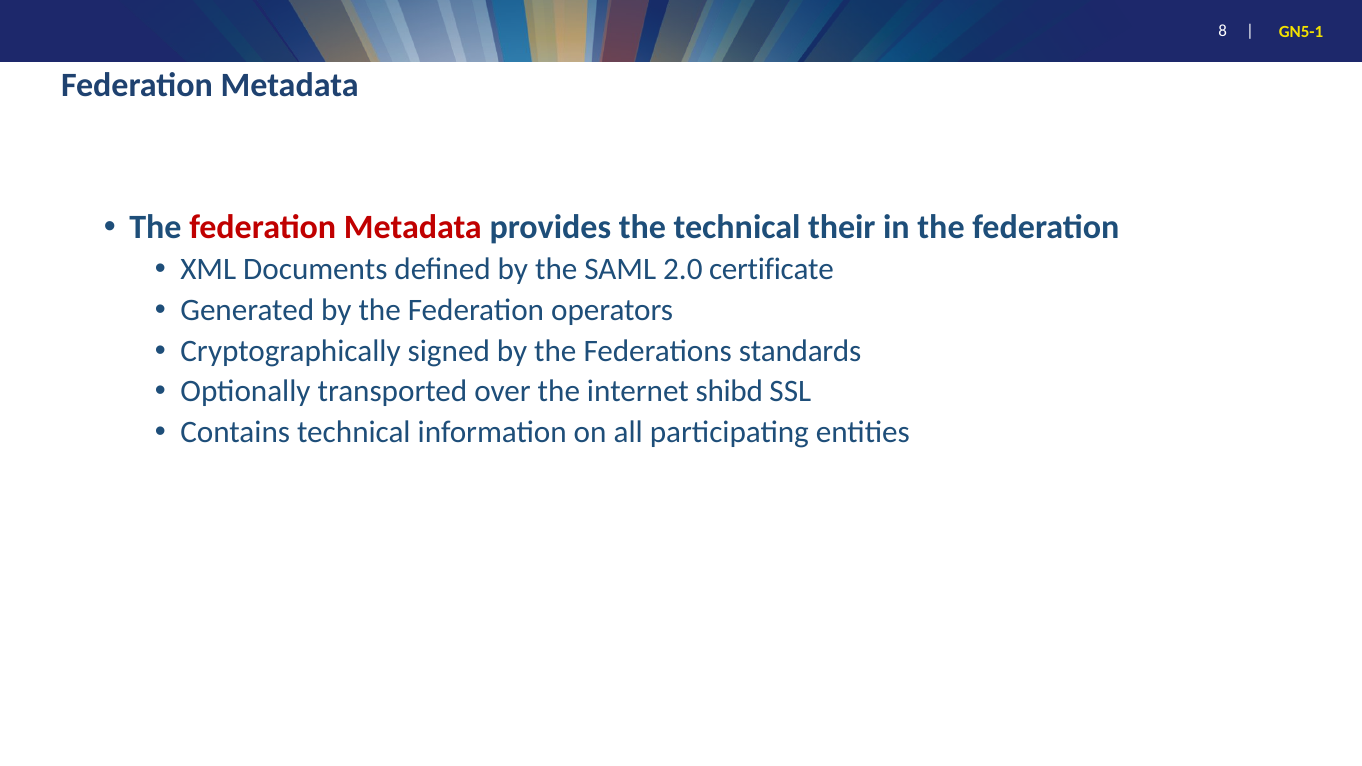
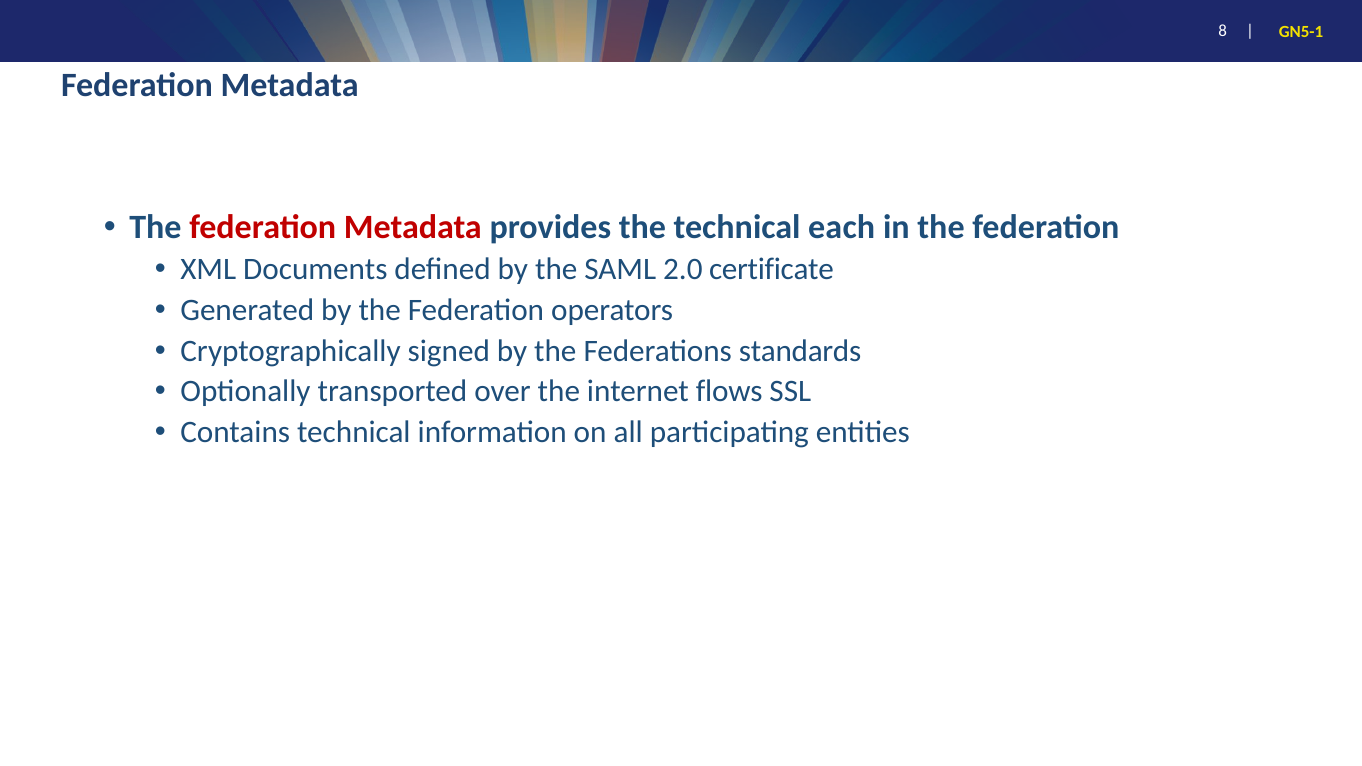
their: their -> each (842, 227)
shibd: shibd -> flows (729, 392)
